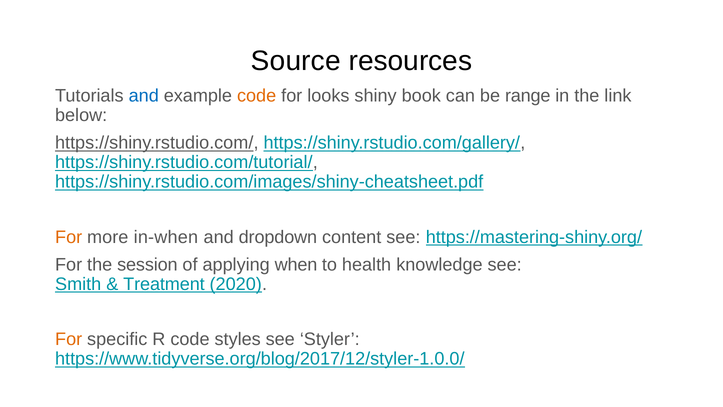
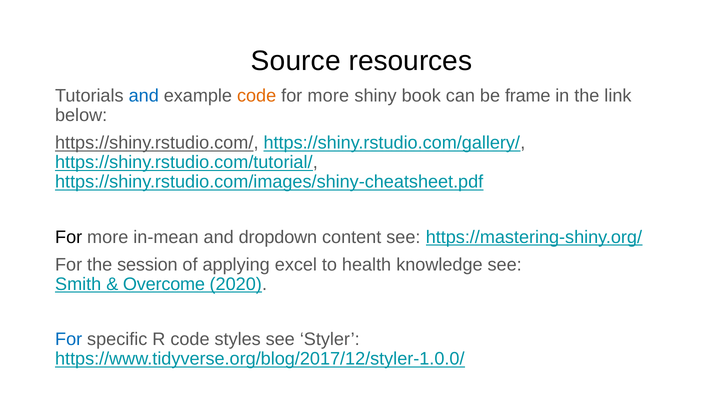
looks: looks -> more (328, 96)
range: range -> frame (528, 96)
For colour: orange -> black (69, 237)
in-when: in-when -> in-mean (166, 237)
when: when -> excel (296, 264)
Treatment: Treatment -> Overcome (164, 284)
For colour: orange -> blue (69, 339)
